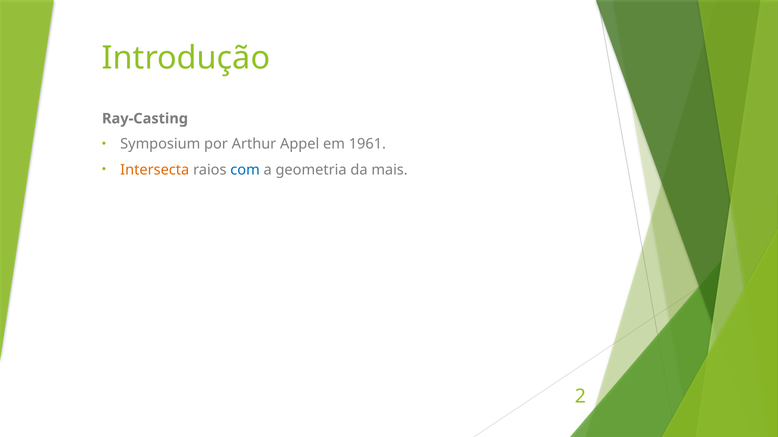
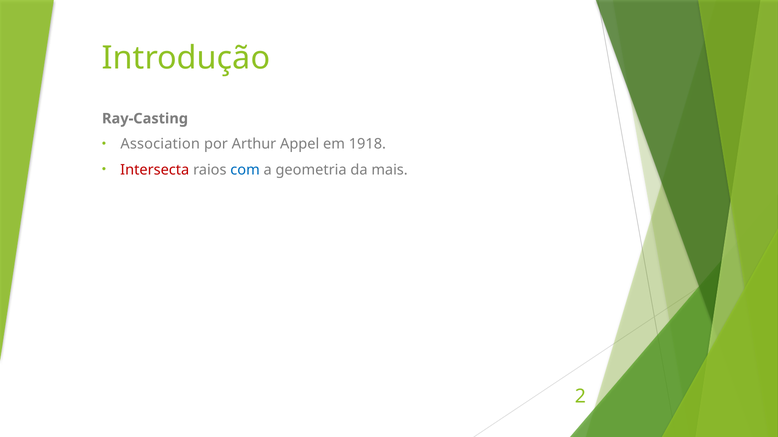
Symposium: Symposium -> Association (160, 144)
1961: 1961 -> 1918 (367, 144)
Intersecta colour: orange -> red (155, 170)
